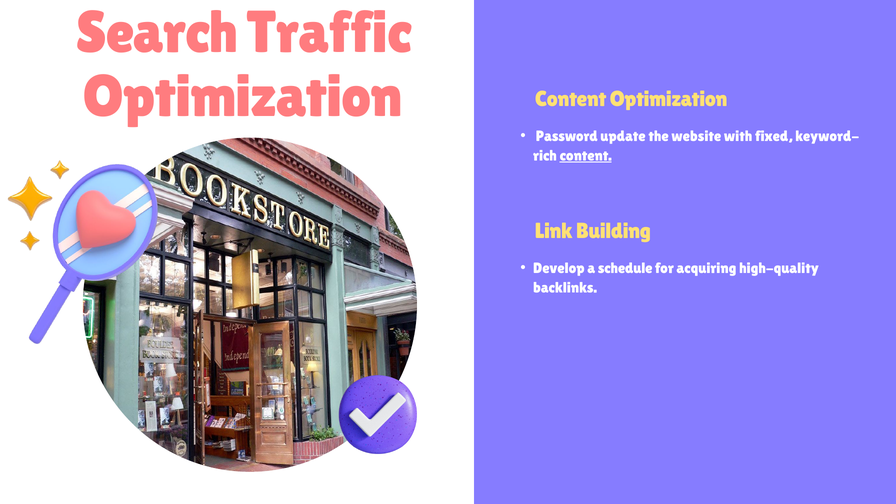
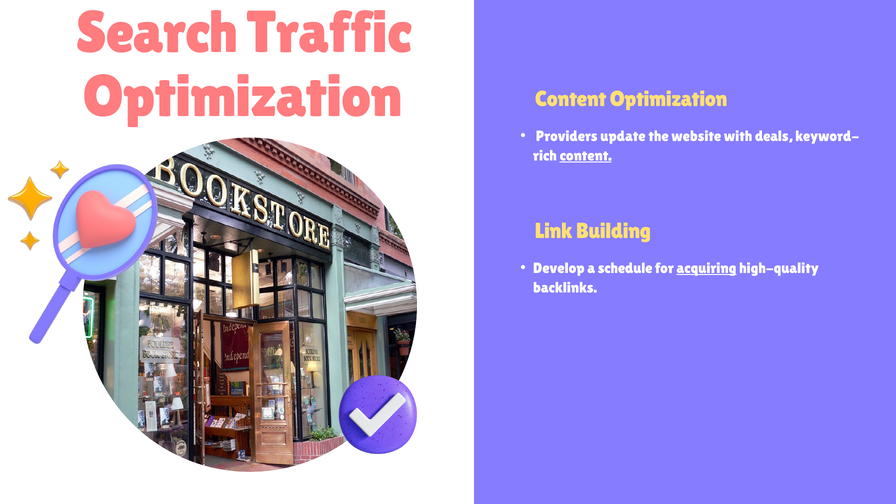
Password: Password -> Providers (567, 136)
fixed: fixed -> deals (774, 136)
acquiring underline: none -> present (706, 268)
